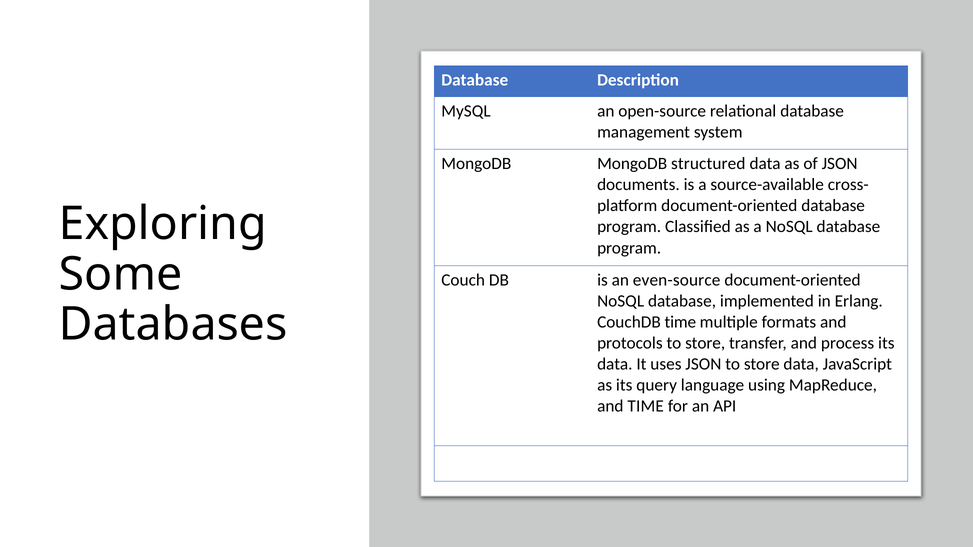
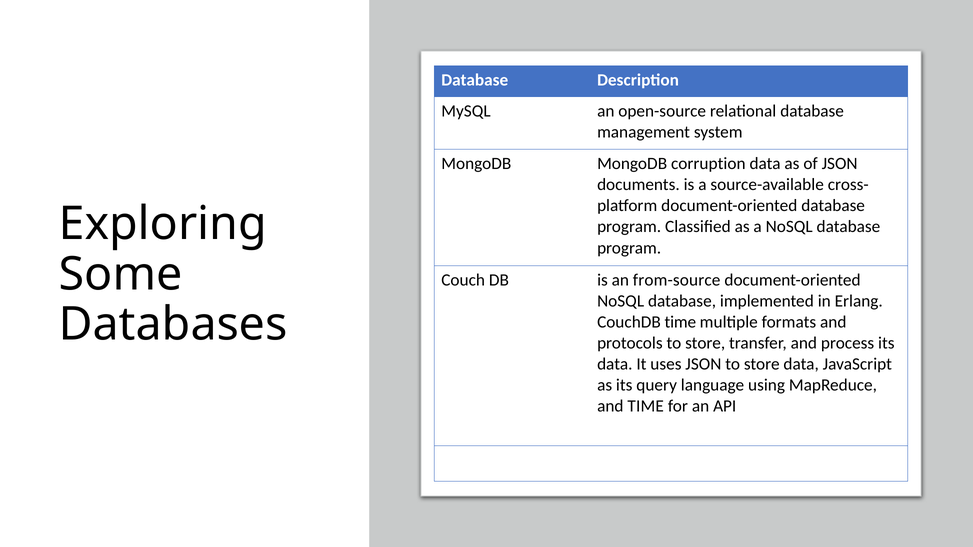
structured: structured -> corruption (708, 164)
even-source: even-source -> from-source (677, 280)
